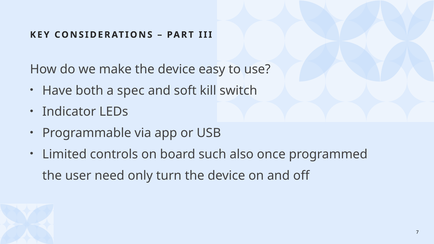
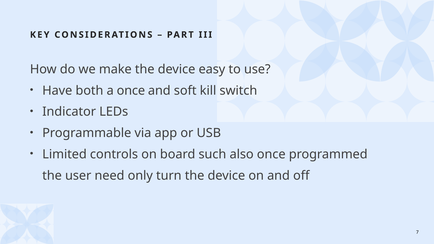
a spec: spec -> once (131, 91)
